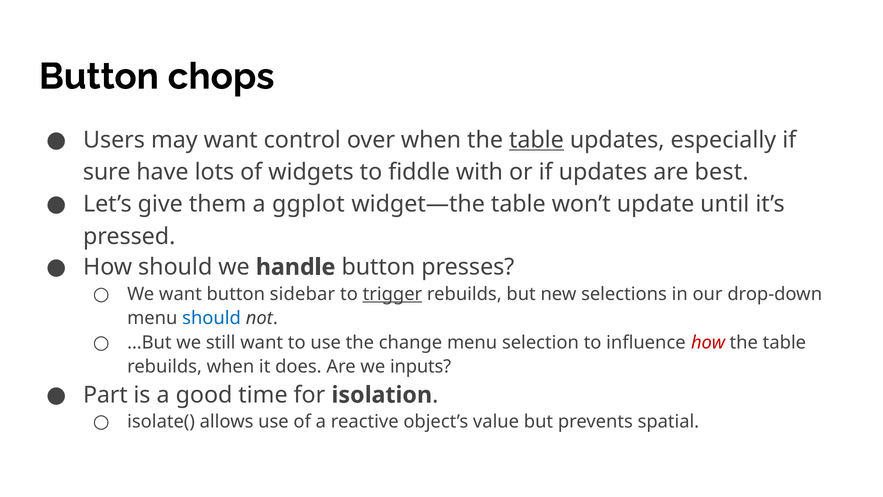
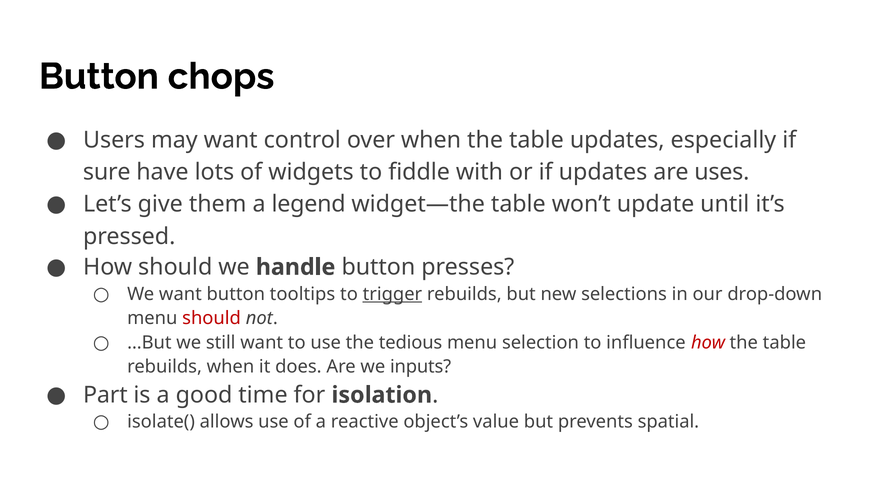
table underline: present -> none (536, 140)
best: best -> uses (722, 172)
ggplot: ggplot -> legend (309, 204)
sidebar: sidebar -> tooltips (303, 294)
should colour: blue -> red (212, 318)
change: change -> tedious (411, 342)
